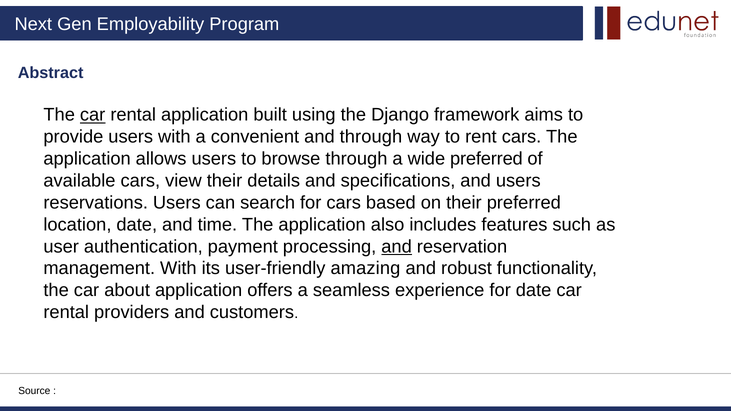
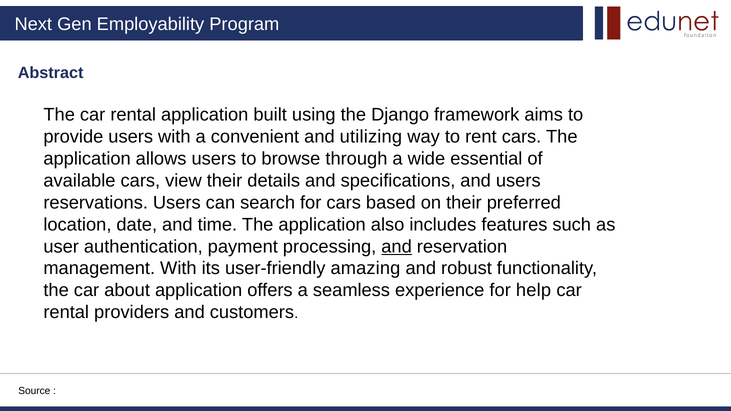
car underline: present -> none (93, 115)
and through: through -> utilizing (371, 137)
wide preferred: preferred -> essential (486, 159)
for date: date -> help (534, 290)
